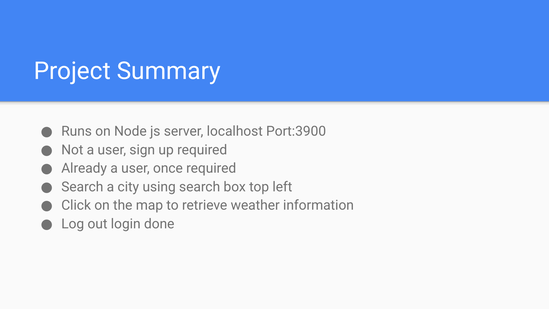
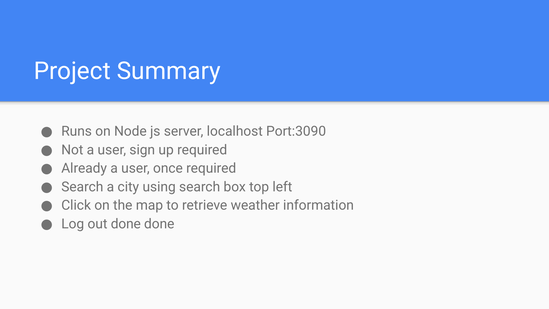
Port:3900: Port:3900 -> Port:3090 (296, 131)
out login: login -> done (126, 224)
